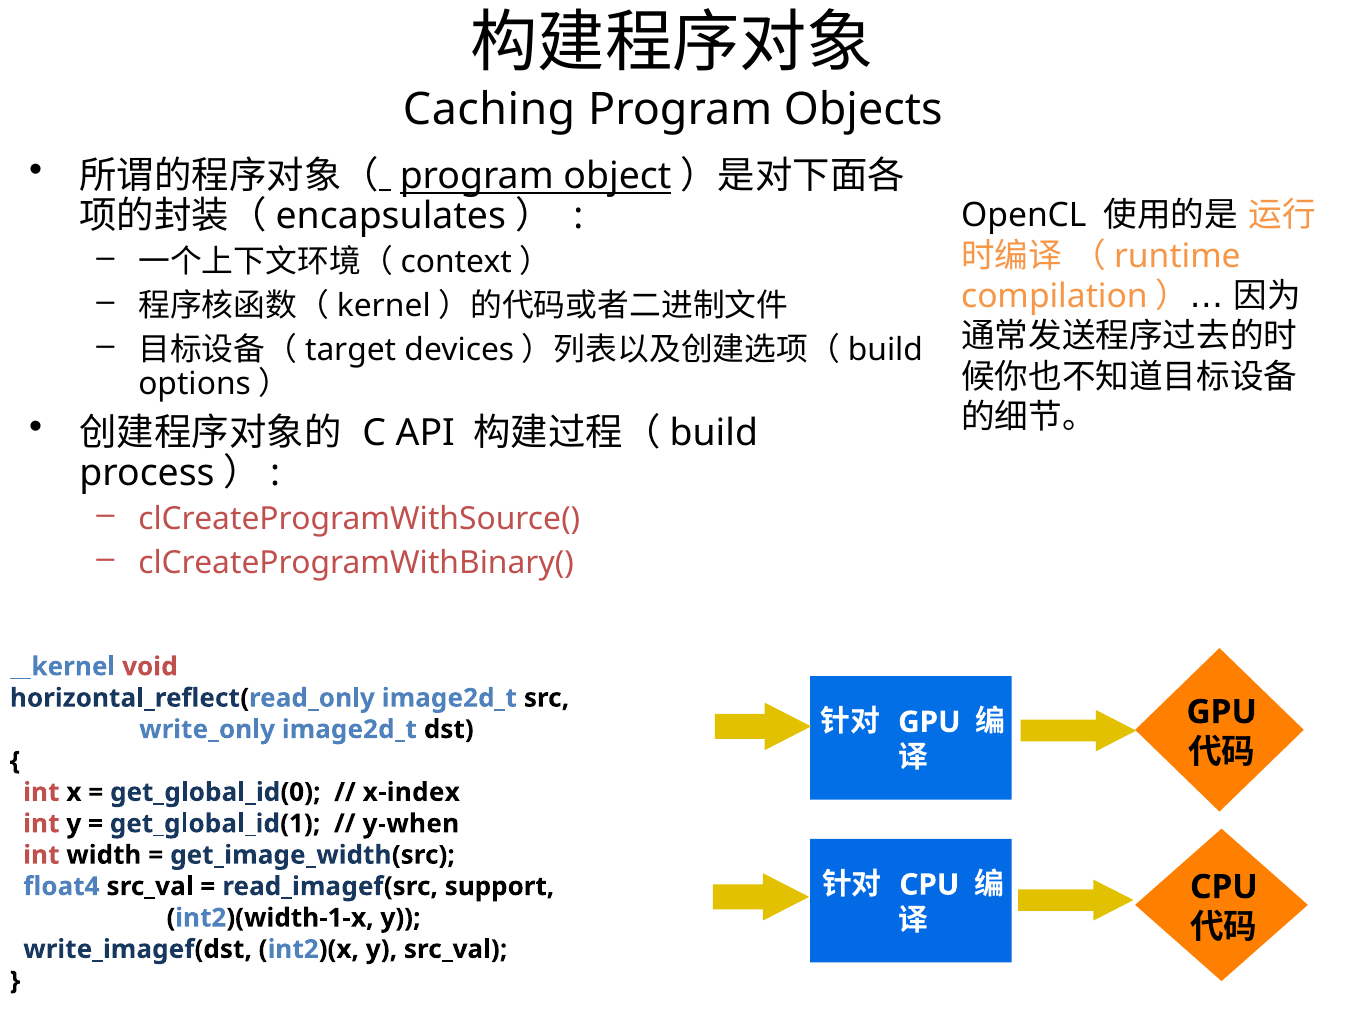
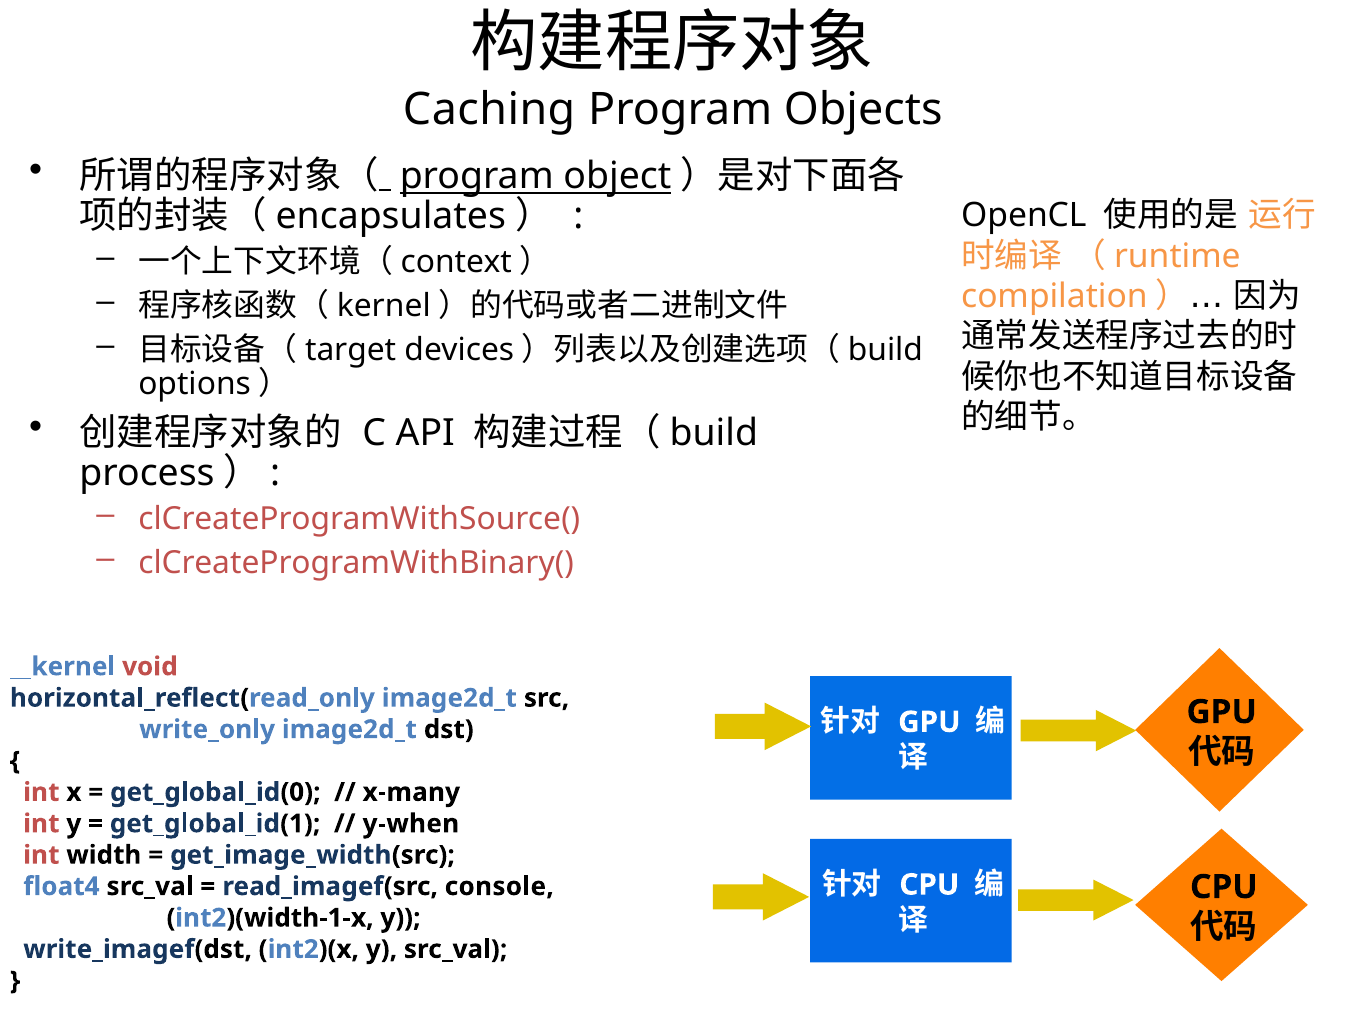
x-index: x-index -> x-many (411, 792)
support: support -> console (499, 886)
